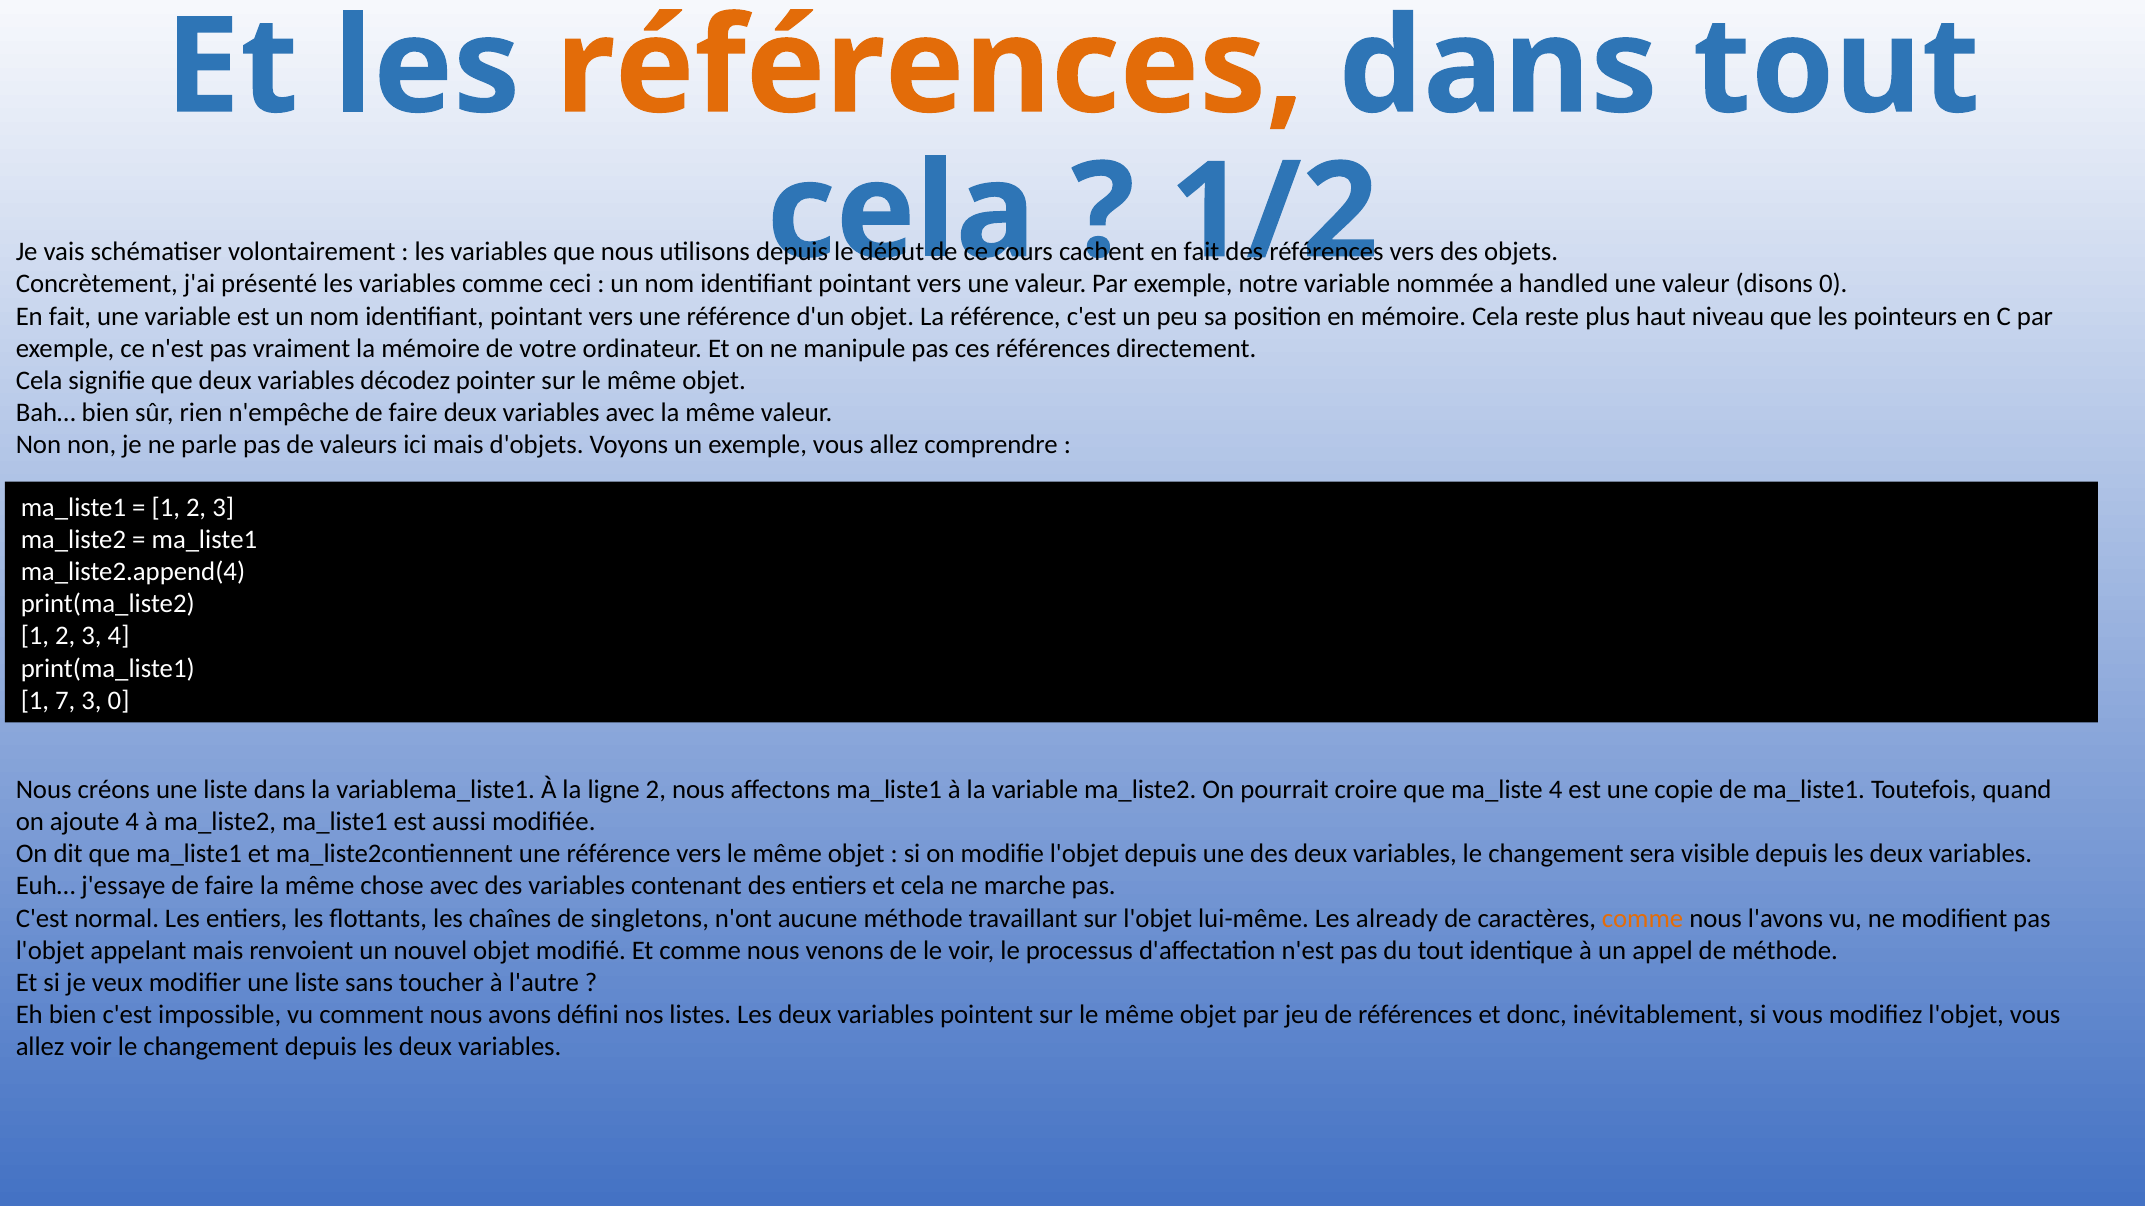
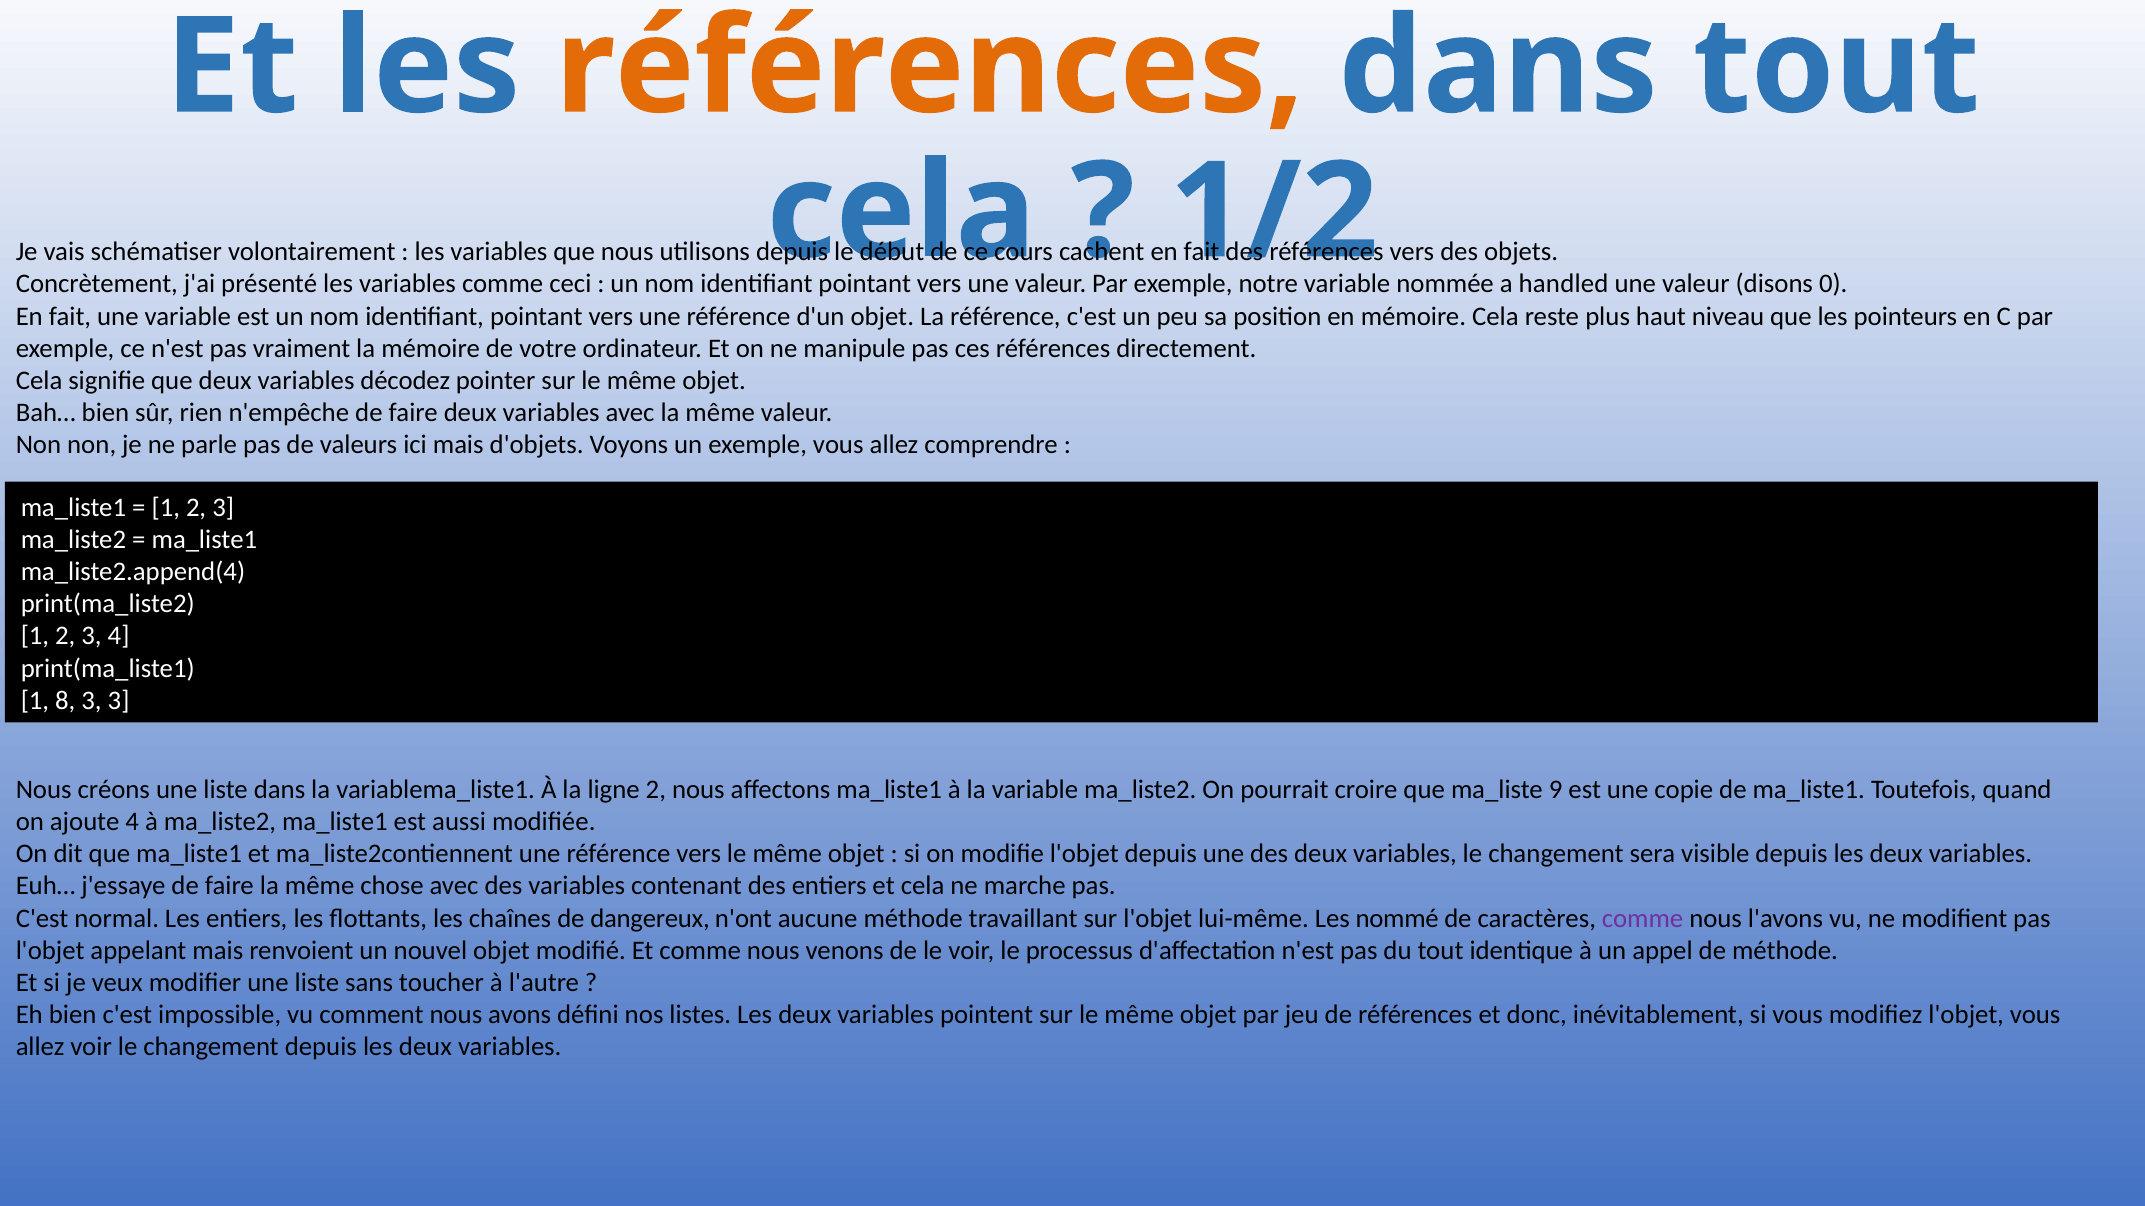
7: 7 -> 8 (65, 701)
3 0: 0 -> 3 (119, 701)
ma_liste 4: 4 -> 9 (1556, 790)
singletons: singletons -> dangereux (650, 919)
already: already -> nommé (1397, 919)
comme colour: orange -> purple (1643, 919)
